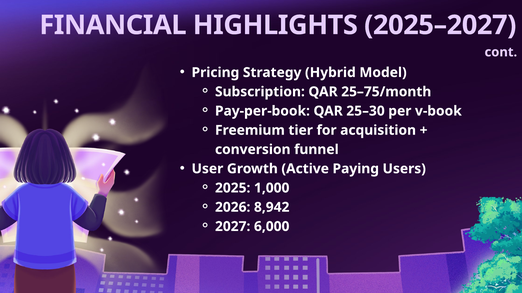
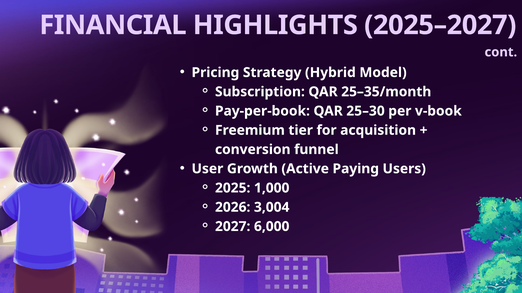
25–75/month: 25–75/month -> 25–35/month (386, 92)
8,942: 8,942 -> 3,004 (272, 208)
